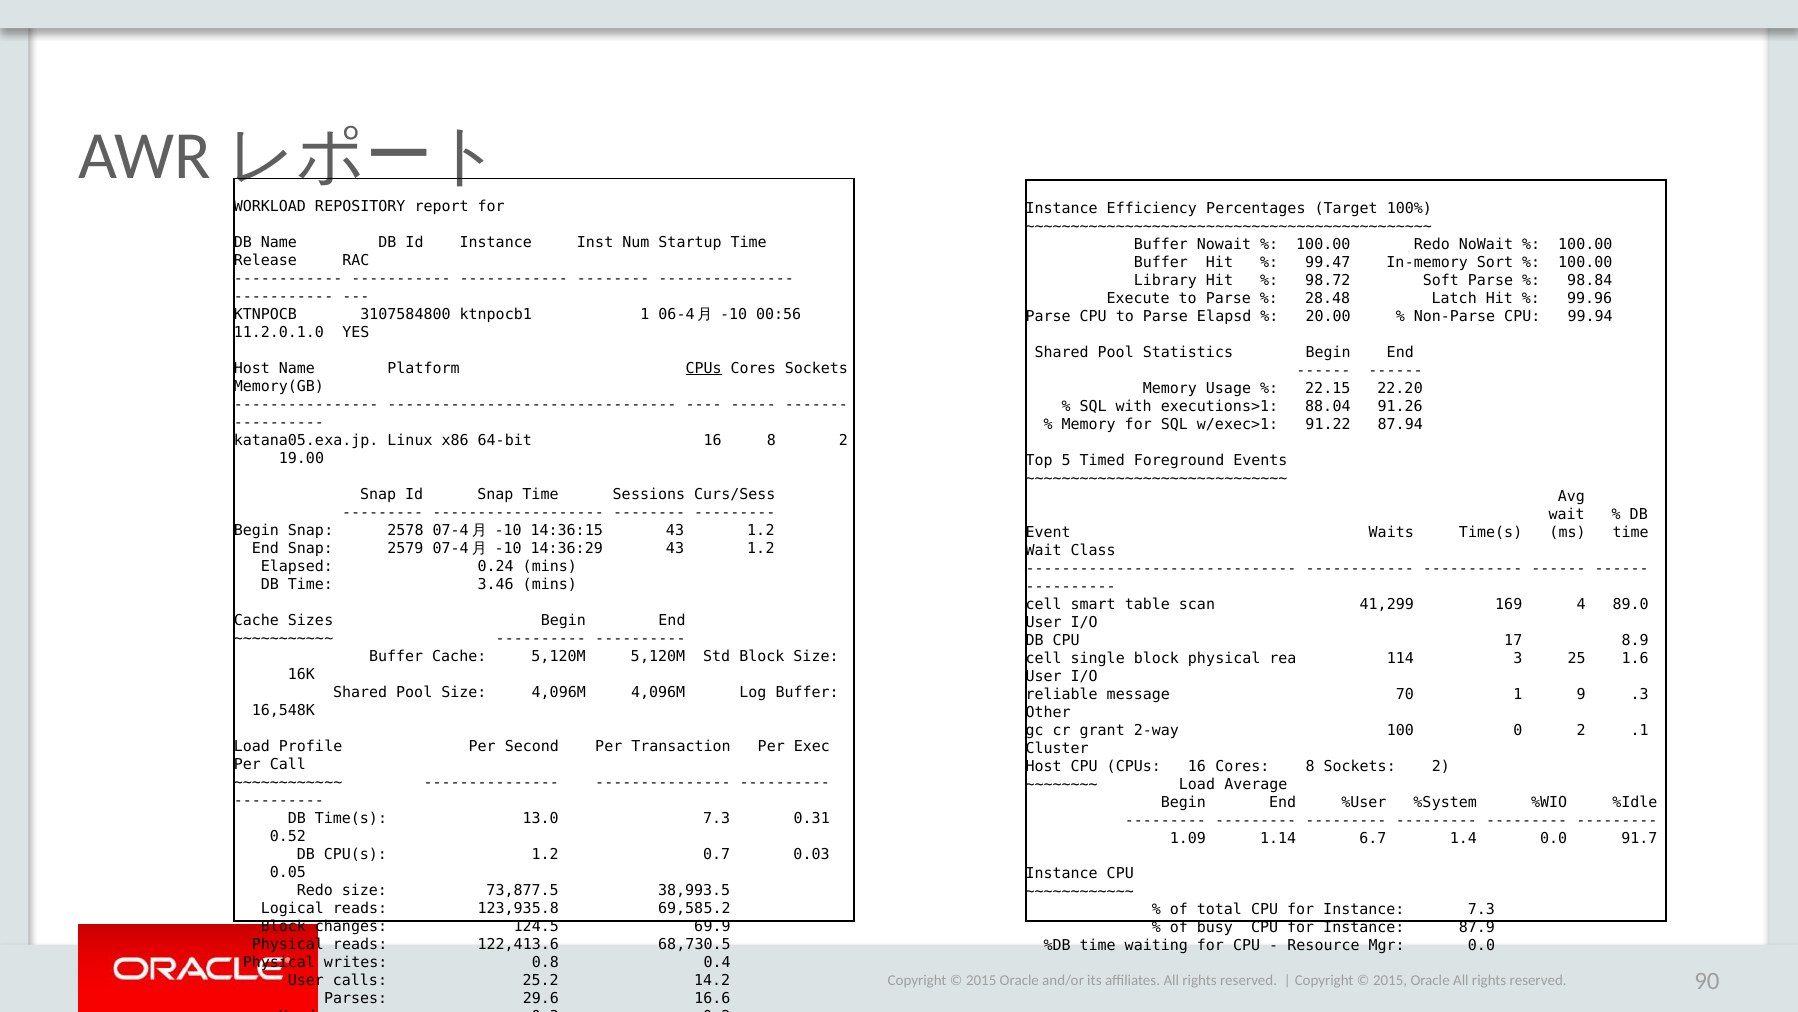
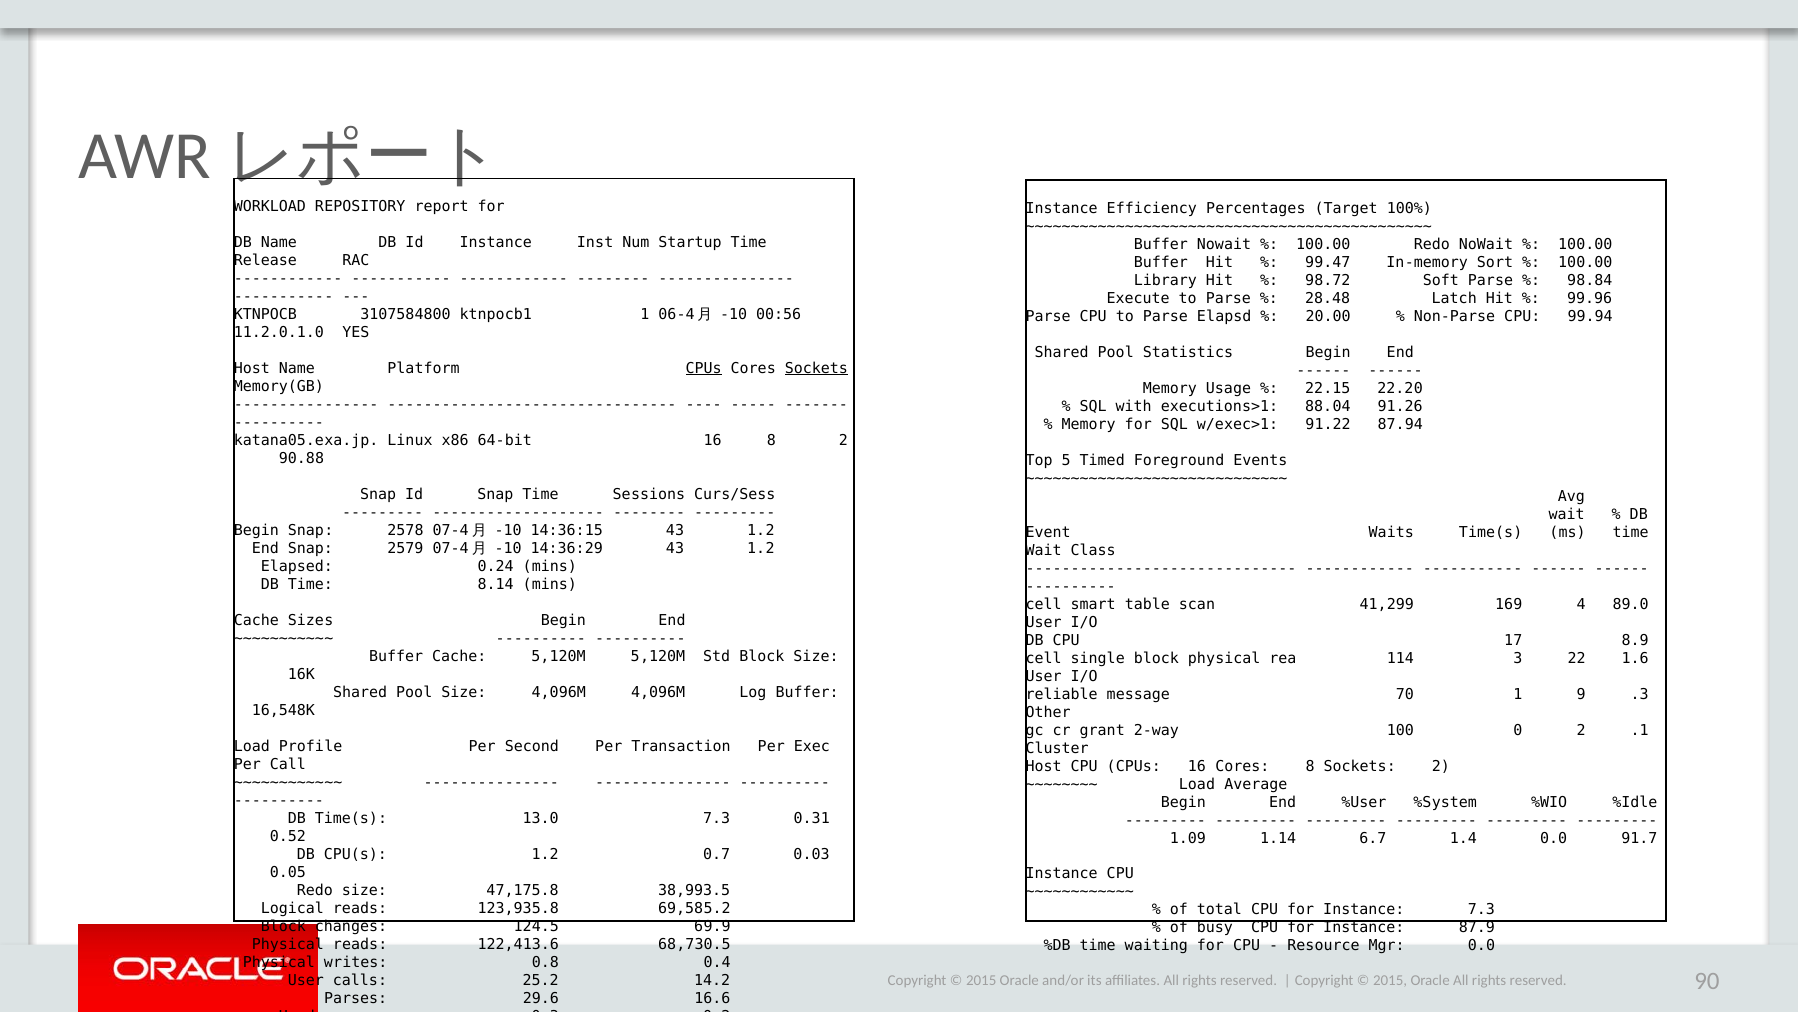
Sockets underline: none -> present (816, 368)
19.00: 19.00 -> 90.88 (302, 458)
3.46: 3.46 -> 8.14 (496, 584)
25: 25 -> 22 (1577, 658)
73,877.5: 73,877.5 -> 47,175.8 (523, 890)
